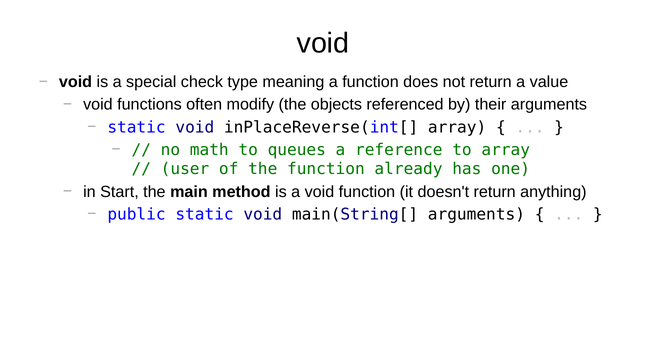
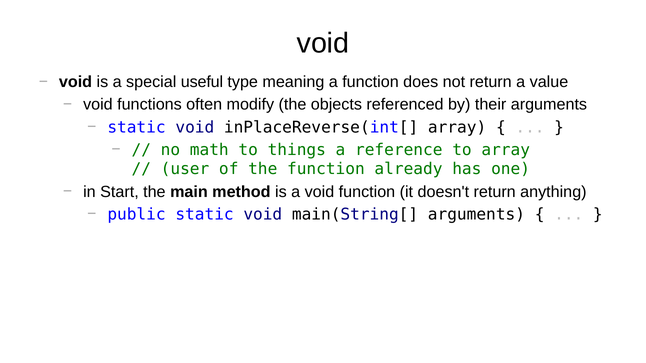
check: check -> useful (202, 82)
queues: queues -> things (297, 150)
